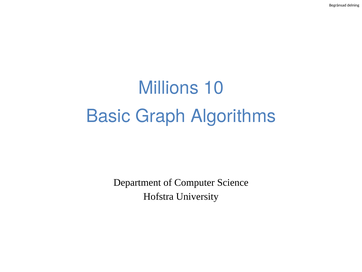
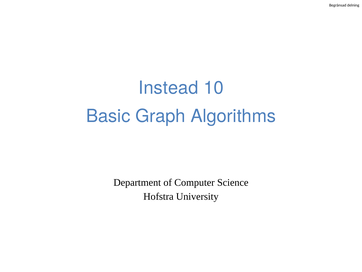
Millions: Millions -> Instead (168, 88)
